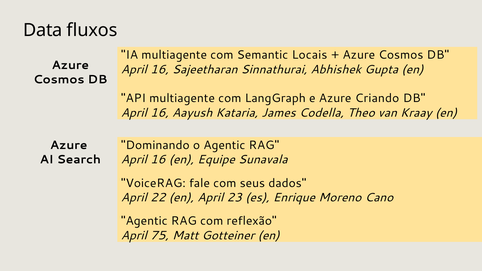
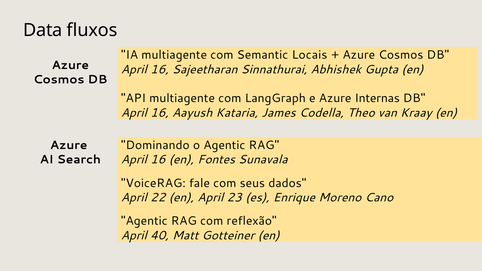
Criando: Criando -> Internas (377, 98)
Equipe: Equipe -> Fontes (216, 160)
75: 75 -> 40 (160, 236)
